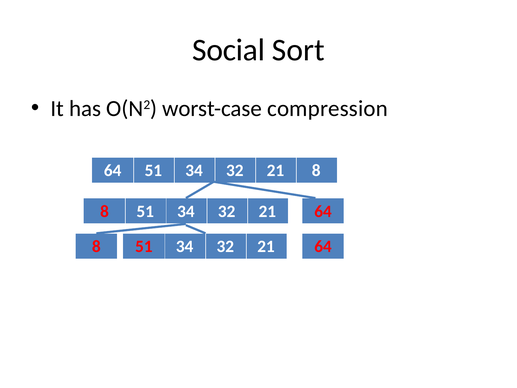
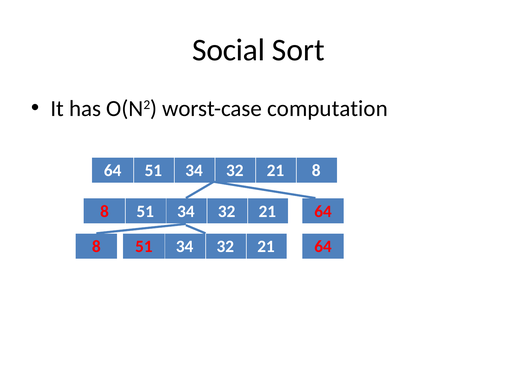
compression: compression -> computation (328, 108)
